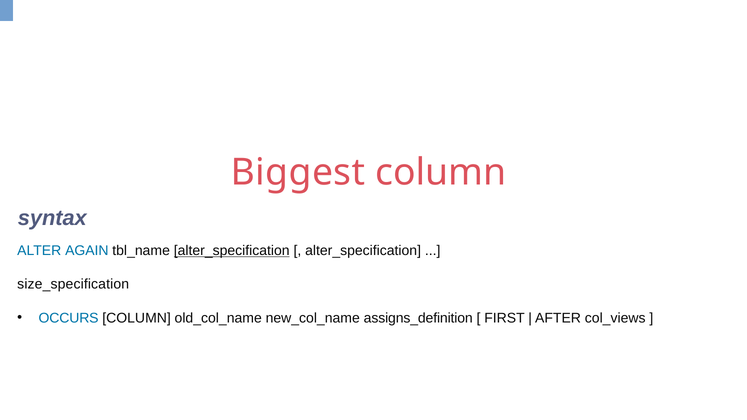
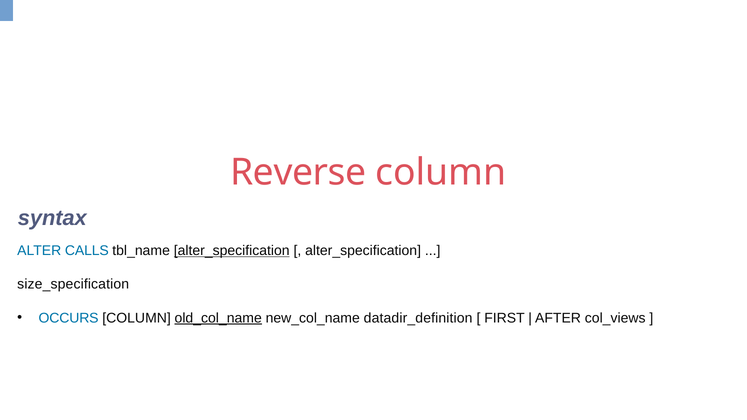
Biggest: Biggest -> Reverse (298, 172)
AGAIN: AGAIN -> CALLS (87, 251)
old_col_name underline: none -> present (218, 318)
assigns_definition: assigns_definition -> datadir_definition (418, 318)
